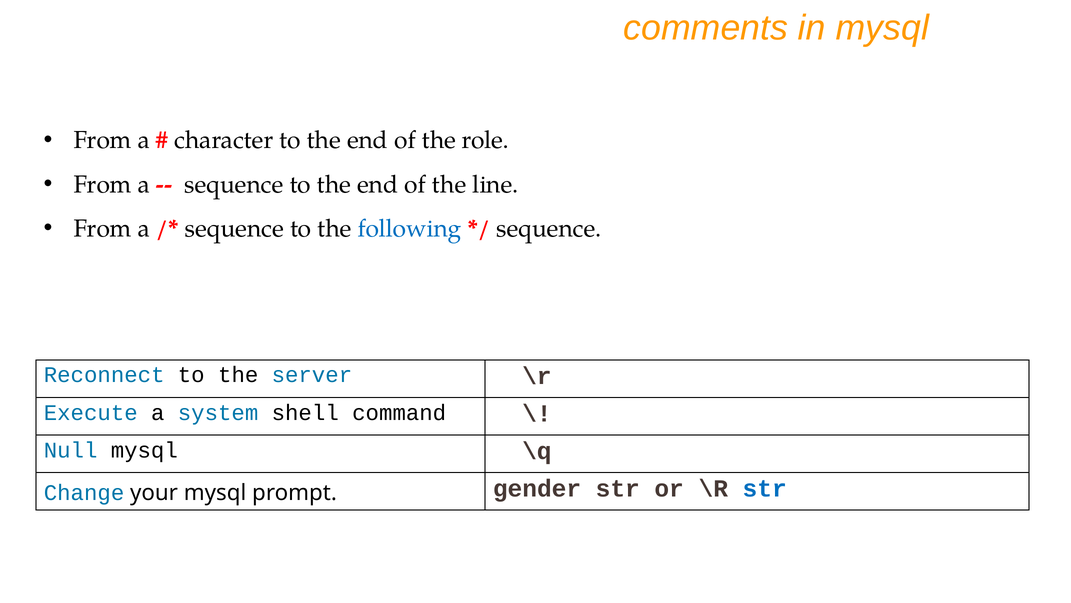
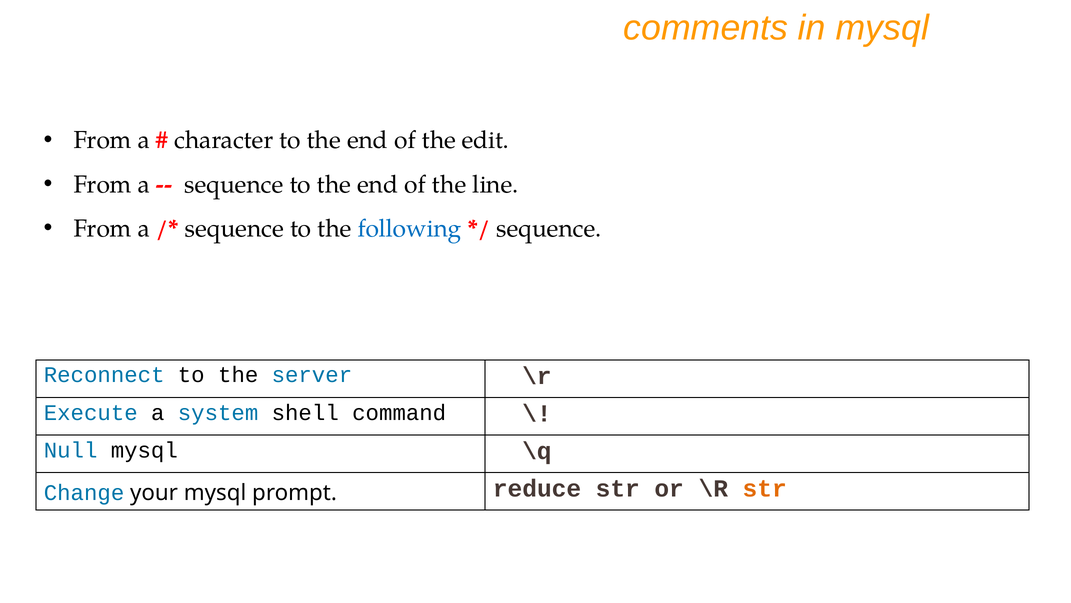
role: role -> edit (485, 140)
gender: gender -> reduce (537, 488)
str colour: blue -> orange (765, 488)
